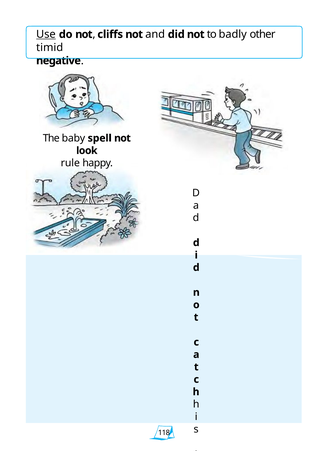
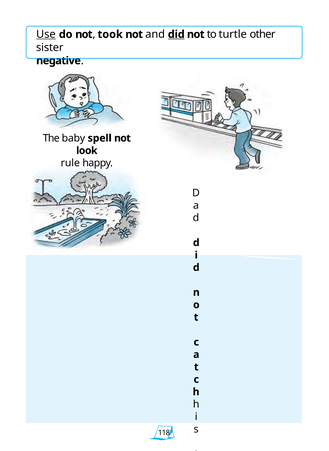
cliffs: cliffs -> took (110, 34)
did underline: none -> present (176, 34)
badly: badly -> turtle (233, 34)
timid: timid -> sister (50, 47)
